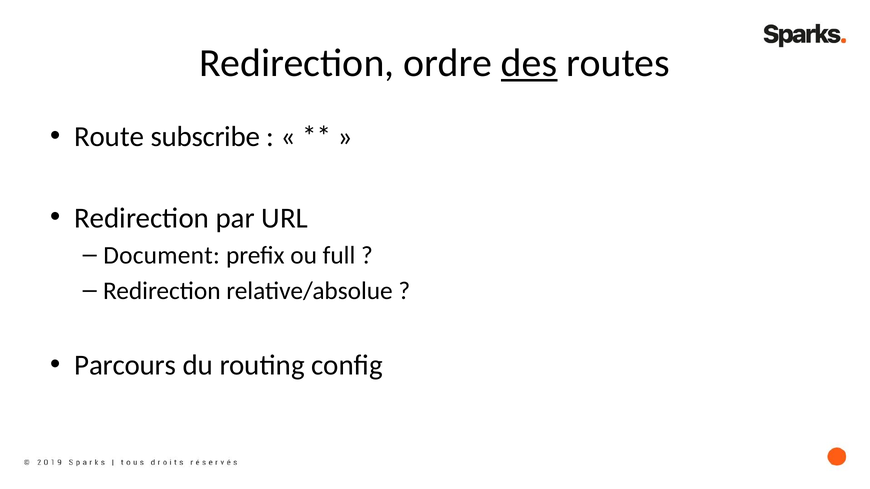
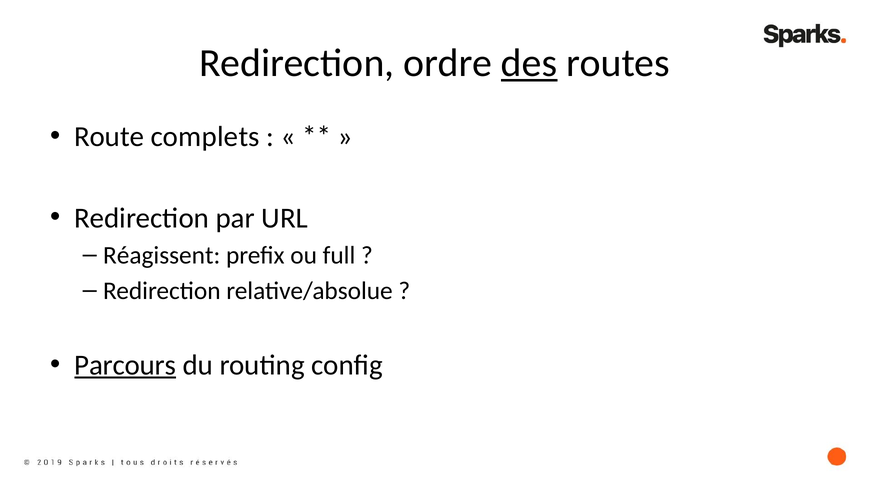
subscribe: subscribe -> complets (205, 137)
Document: Document -> Réagissent (162, 256)
Parcours underline: none -> present (125, 365)
